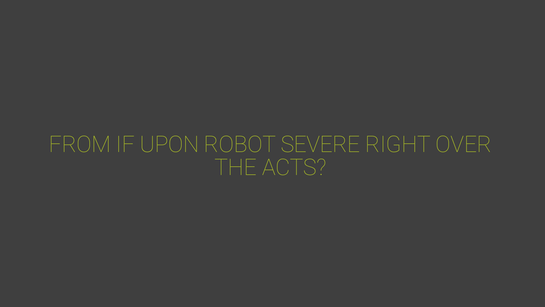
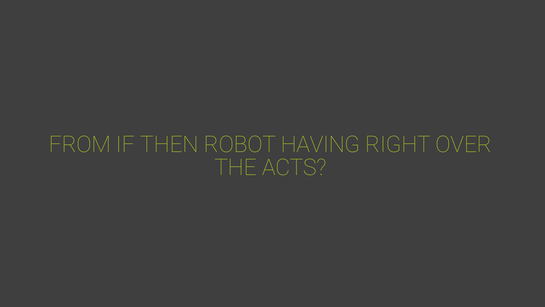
UPON: UPON -> THEN (169, 144)
SEVERE: SEVERE -> HAVING (320, 144)
